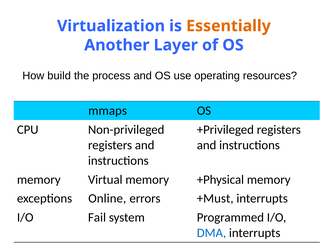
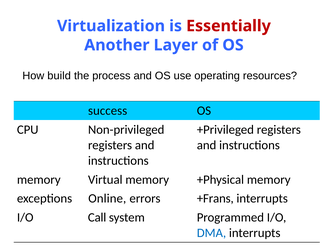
Essentially colour: orange -> red (228, 26)
mmaps: mmaps -> success (108, 111)
+Must: +Must -> +Frans (215, 199)
Fail: Fail -> Call (97, 217)
